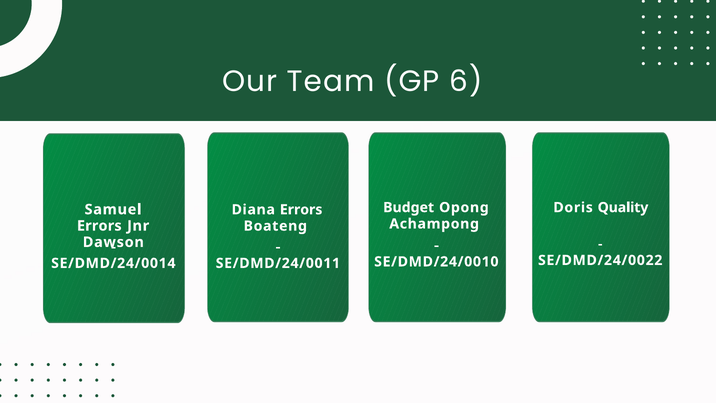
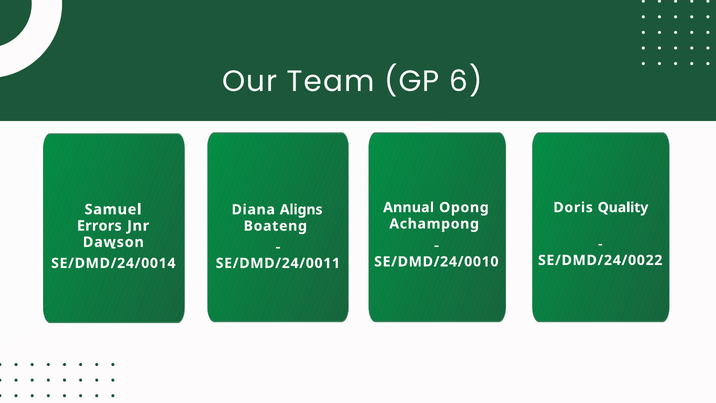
Budget: Budget -> Annual (409, 207)
Diana Errors: Errors -> Aligns (301, 210)
